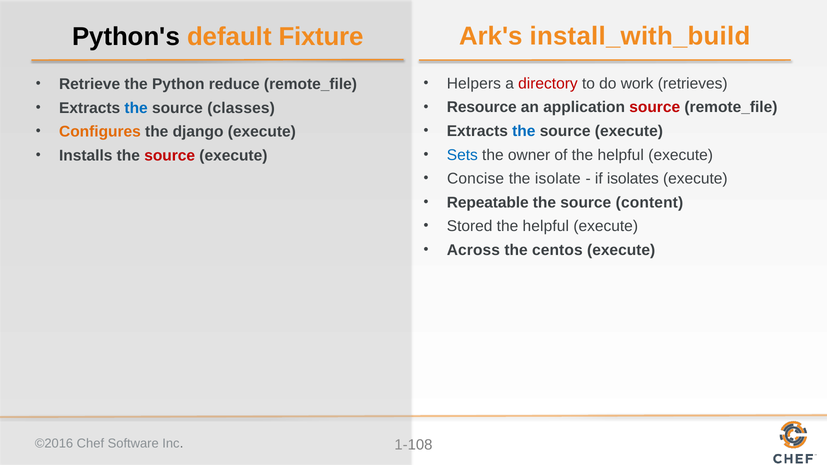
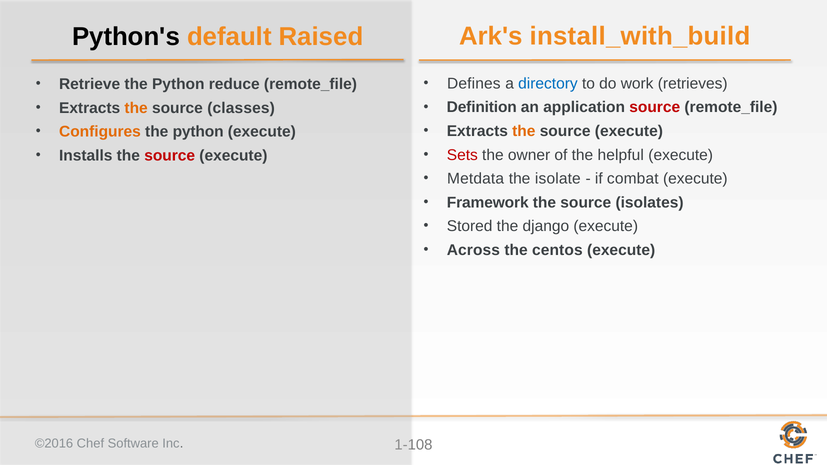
Fixture: Fixture -> Raised (321, 37)
Helpers: Helpers -> Defines (474, 84)
directory colour: red -> blue (548, 84)
Resource: Resource -> Definition (482, 107)
the colour: blue -> orange (136, 108)
the colour: blue -> orange (524, 131)
django: django -> python (198, 132)
Sets colour: blue -> red (462, 155)
Concise: Concise -> Metdata (476, 179)
isolates: isolates -> combat (633, 179)
Repeatable: Repeatable -> Framework (488, 202)
content: content -> isolates (650, 202)
helpful: helpful -> django (546, 226)
